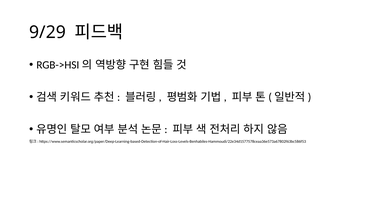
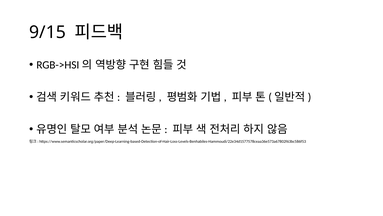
9/29: 9/29 -> 9/15 (48, 32)
